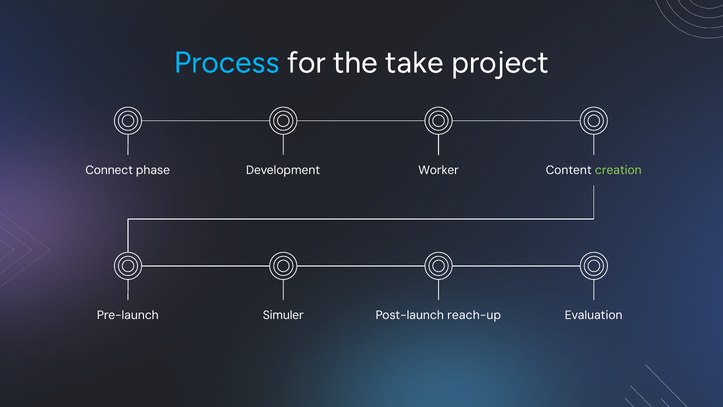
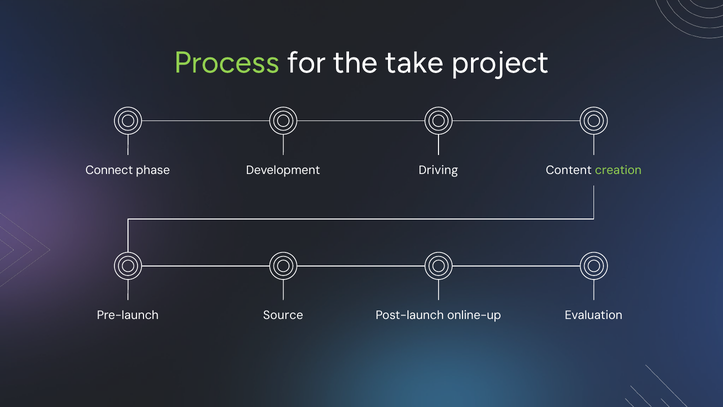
Process colour: light blue -> light green (227, 63)
Worker: Worker -> Driving (438, 170)
Simuler: Simuler -> Source (283, 315)
reach-up: reach-up -> online-up (474, 315)
